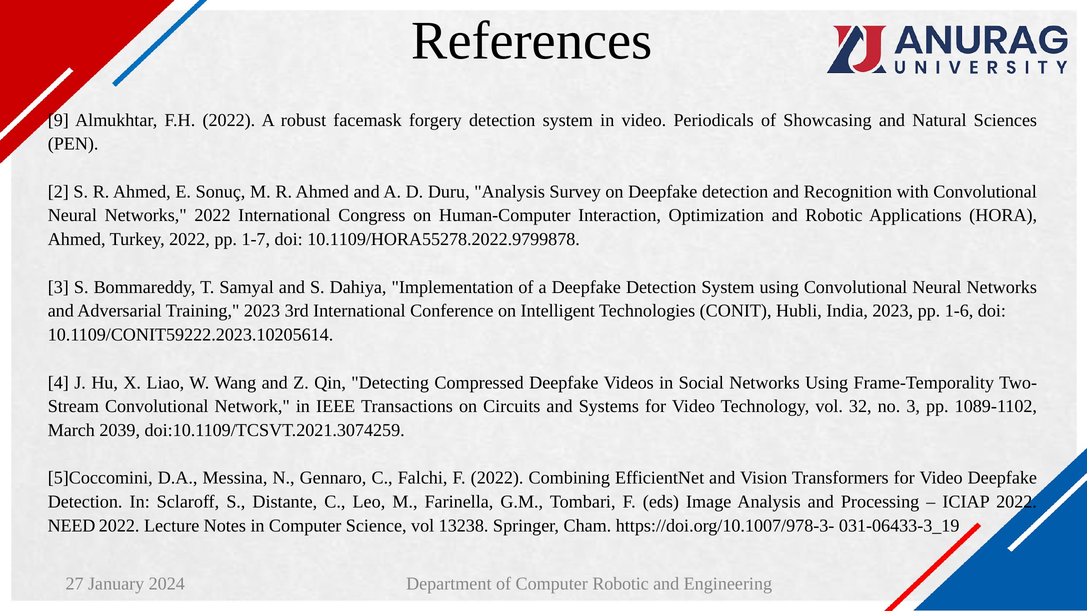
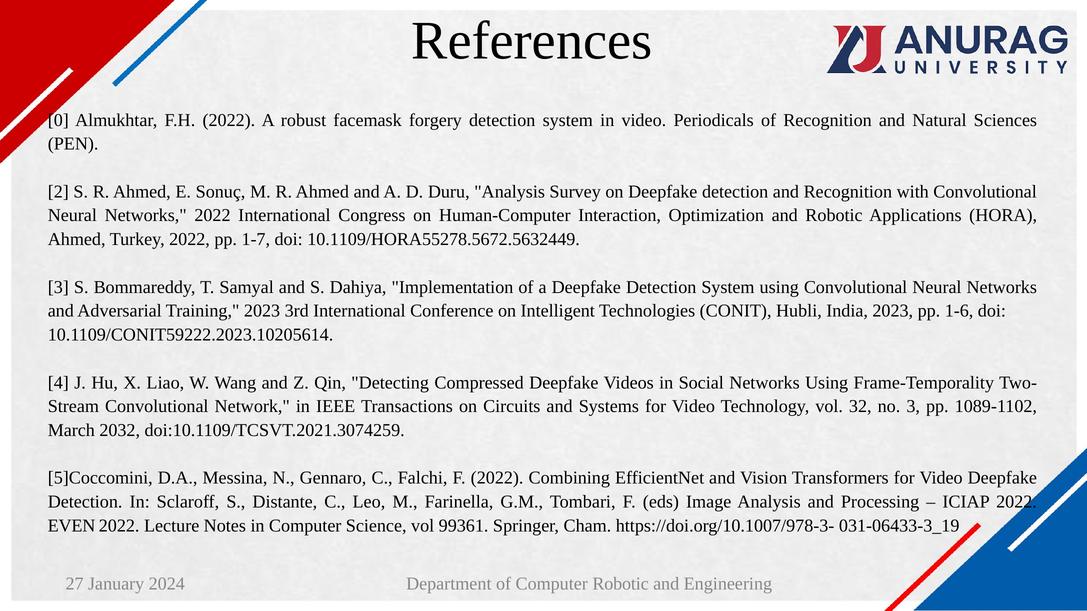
9: 9 -> 0 (58, 120)
of Showcasing: Showcasing -> Recognition (828, 120)
10.1109/HORA55278.2022.9799878: 10.1109/HORA55278.2022.9799878 -> 10.1109/HORA55278.5672.5632449 (444, 240)
2039: 2039 -> 2032 (120, 431)
NEED: NEED -> EVEN (71, 526)
13238: 13238 -> 99361 (464, 526)
